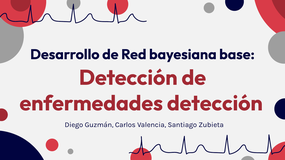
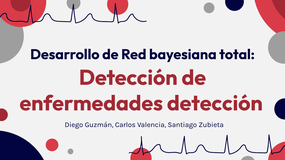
base: base -> total (237, 55)
